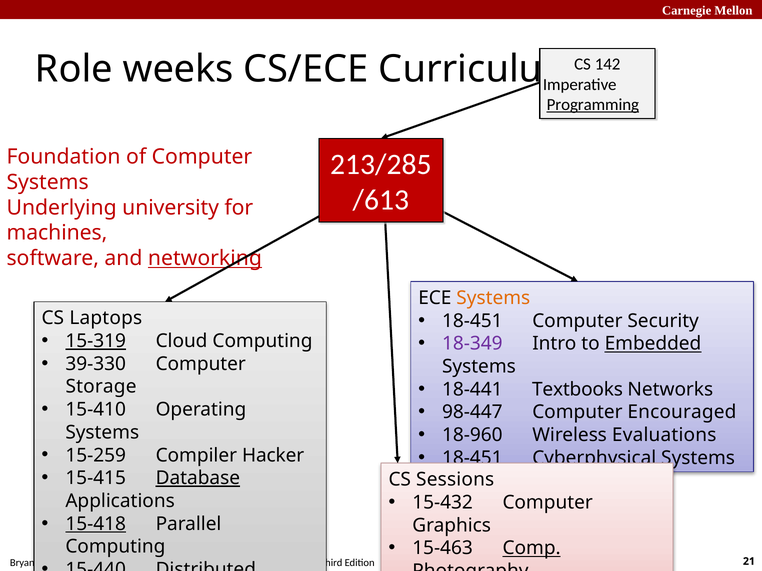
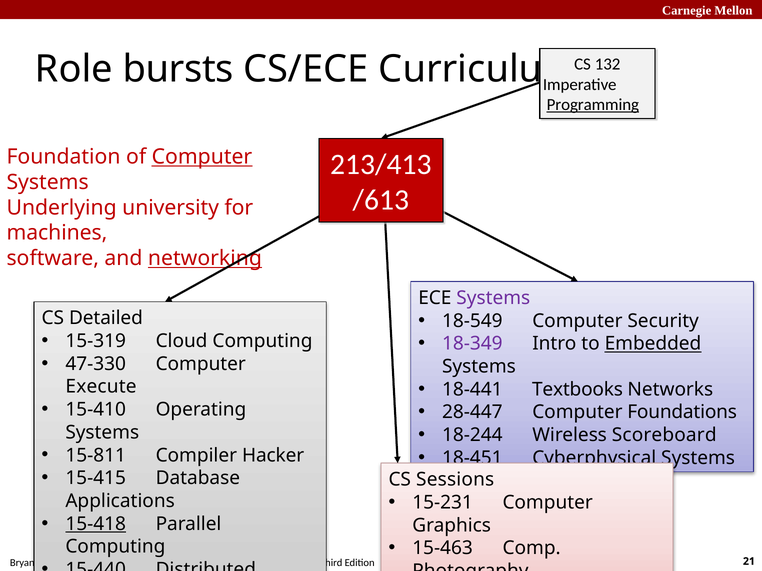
weeks: weeks -> bursts (178, 69)
142: 142 -> 132 (608, 64)
Computer underline: none -> present (202, 157)
213/285: 213/285 -> 213/413 (381, 165)
Systems colour: orange -> purple (493, 298)
18-451: 18-451 -> 18-549 (472, 321)
Laptops: Laptops -> Detailed (106, 318)
15-319 underline: present -> none (96, 341)
39-330: 39-330 -> 47-330 (96, 364)
Storage: Storage -> Execute (101, 387)
98-447: 98-447 -> 28-447 (472, 413)
Encouraged: Encouraged -> Foundations (682, 413)
18-960: 18-960 -> 18-244 (472, 435)
Evaluations: Evaluations -> Scoreboard (664, 435)
15-259: 15-259 -> 15-811 (96, 456)
Database underline: present -> none (198, 478)
15-432: 15-432 -> 15-231 (443, 503)
Comp underline: present -> none (532, 549)
